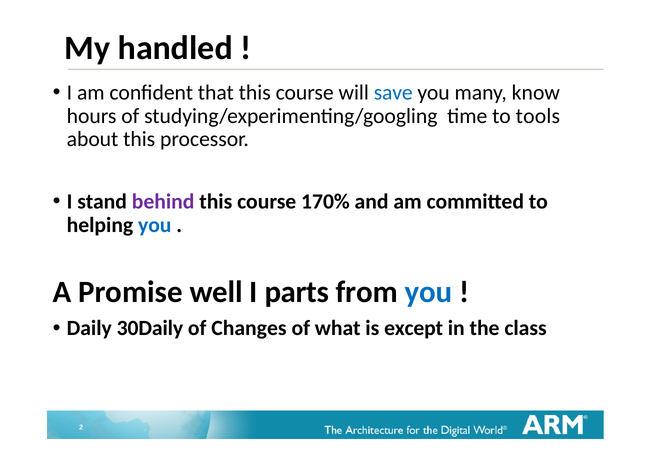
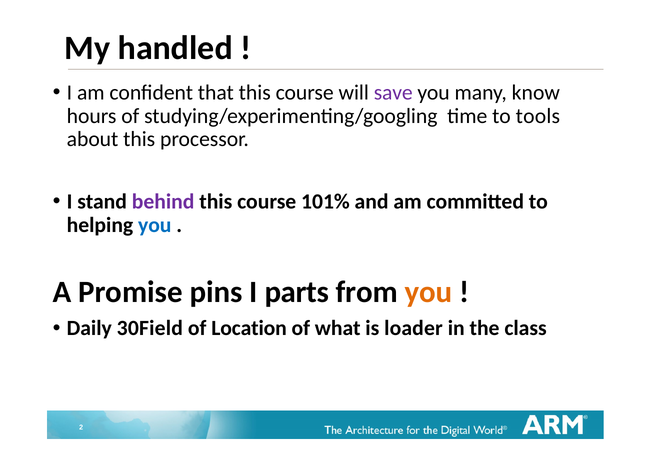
save colour: blue -> purple (393, 93)
170%: 170% -> 101% (325, 202)
well: well -> pins (216, 292)
you colour: blue -> orange (429, 292)
30Daily: 30Daily -> 30Field (150, 328)
Changes: Changes -> Location (249, 328)
except: except -> loader (413, 328)
